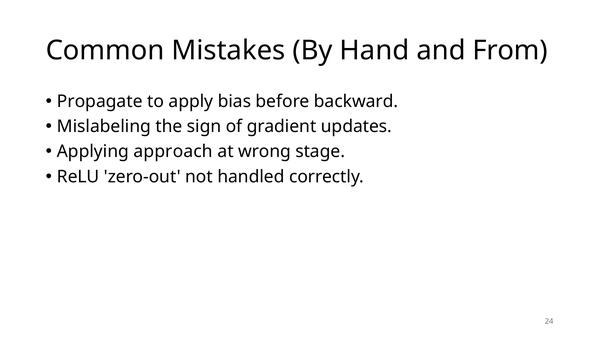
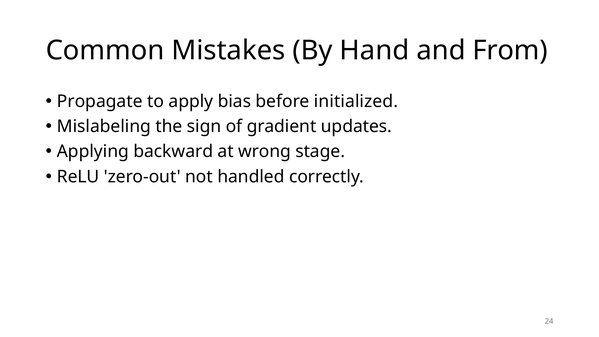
backward: backward -> initialized (356, 101)
approach: approach -> backward (173, 152)
